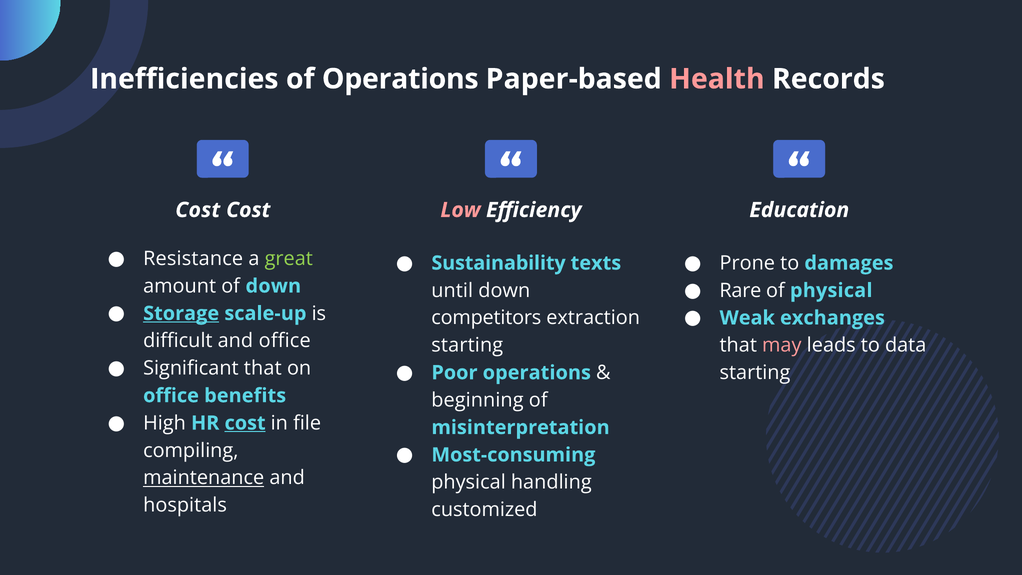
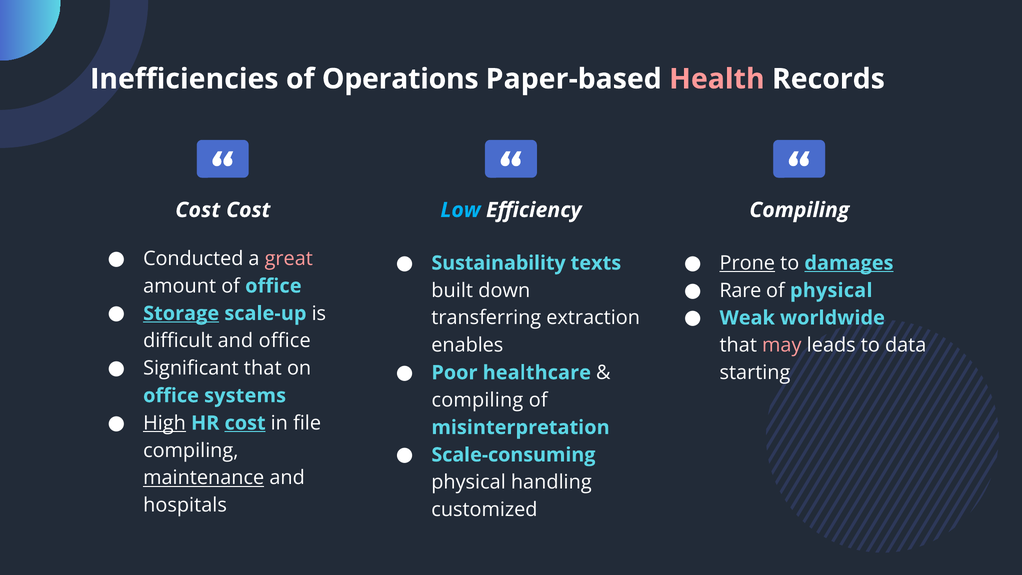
Low colour: pink -> light blue (460, 210)
Efficiency Education: Education -> Compiling (799, 210)
Resistance: Resistance -> Conducted (193, 259)
great colour: light green -> pink (289, 259)
Prone underline: none -> present (747, 263)
damages underline: none -> present (849, 263)
of down: down -> office (273, 286)
until: until -> built (452, 290)
exchanges: exchanges -> worldwide (832, 318)
competitors: competitors -> transferring (486, 318)
starting: starting -> enables (467, 345)
Poor operations: operations -> healthcare (537, 373)
benefits: benefits -> systems (245, 396)
beginning: beginning -> compiling (477, 400)
High underline: none -> present (164, 423)
Most-consuming: Most-consuming -> Scale-consuming (513, 455)
